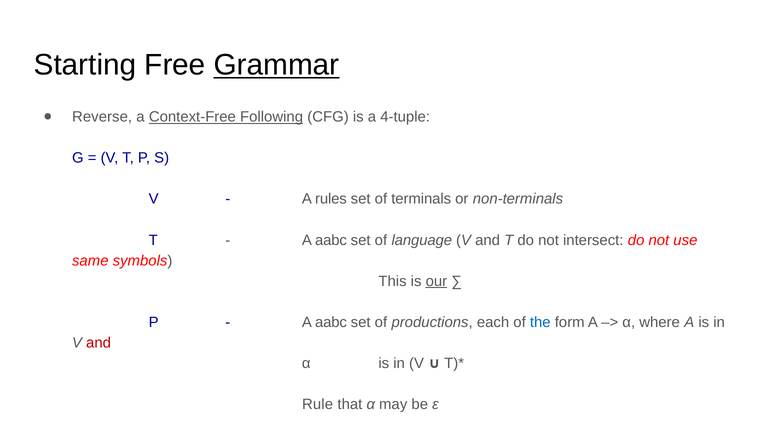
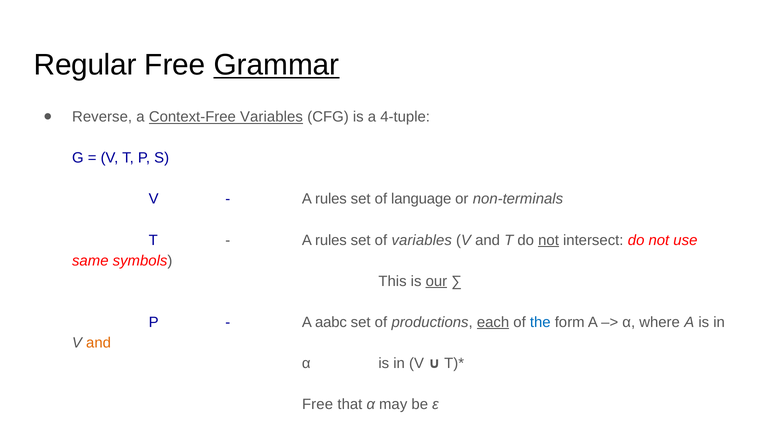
Starting: Starting -> Regular (85, 65)
Context-Free Following: Following -> Variables (272, 117)
terminals: terminals -> language (421, 199)
aabc: aabc -> rules (331, 240)
of language: language -> variables (422, 240)
not underline: none -> present (549, 240)
each underline: none -> present (493, 322)
and colour: red -> orange (99, 343)
Rule: Rule -> Free (318, 404)
